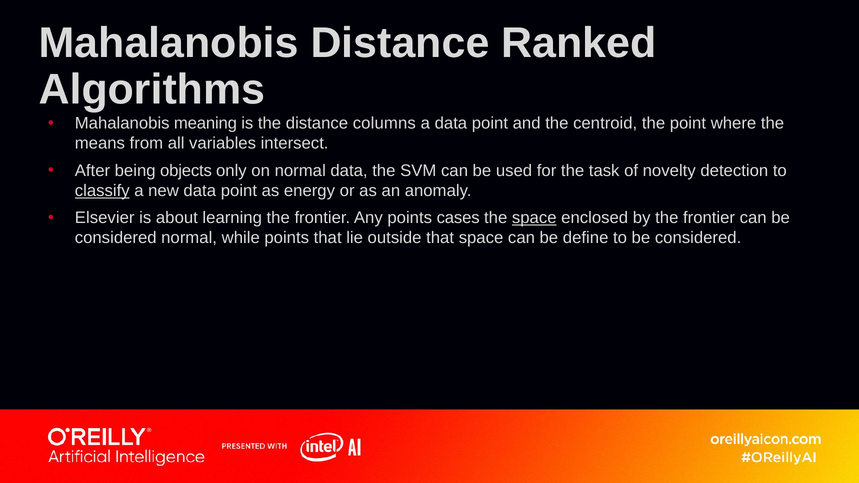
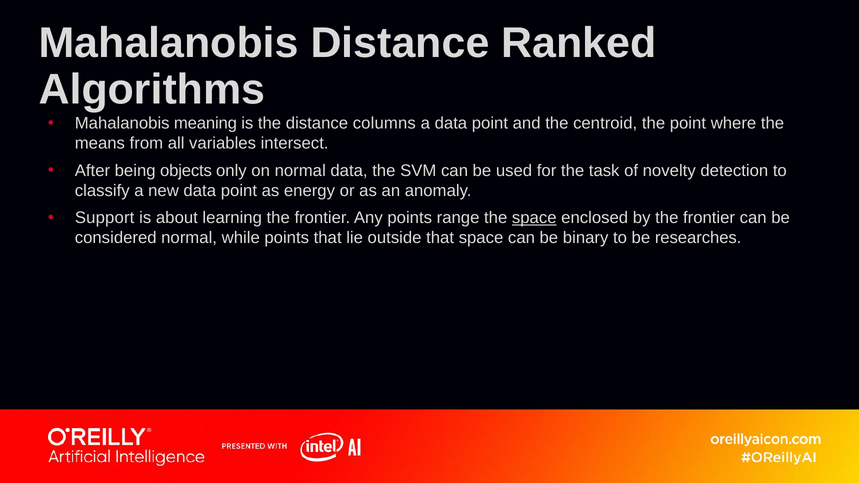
classify underline: present -> none (102, 191)
Elsevier: Elsevier -> Support (105, 218)
cases: cases -> range (458, 218)
define: define -> binary (586, 238)
to be considered: considered -> researches (698, 238)
